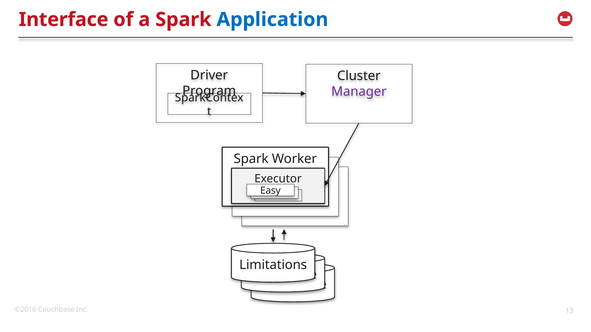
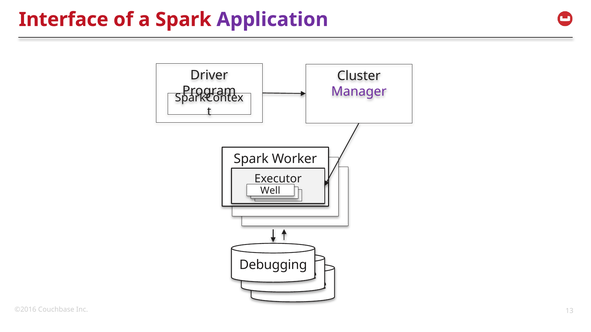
Application colour: blue -> purple (272, 20)
Easy: Easy -> Well (270, 191)
Limitations: Limitations -> Debugging (273, 265)
